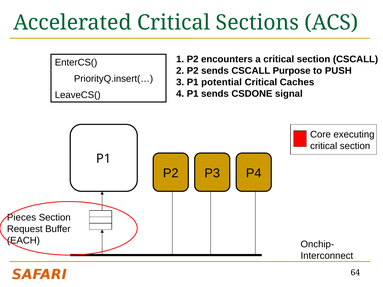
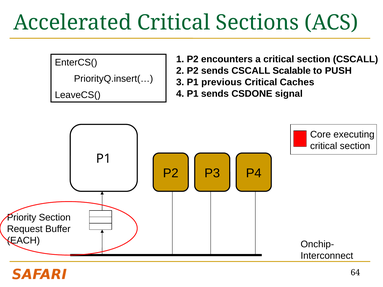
Purpose: Purpose -> Scalable (292, 71)
potential: potential -> previous (222, 82)
Pieces: Pieces -> Priority (22, 218)
